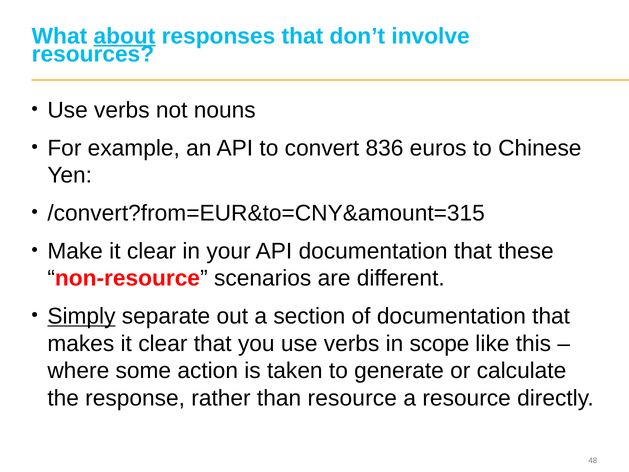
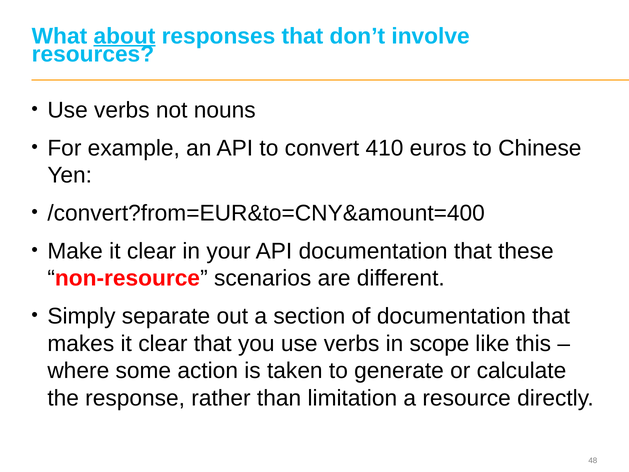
836: 836 -> 410 (384, 148)
/convert?from=EUR&to=CNY&amount=315: /convert?from=EUR&to=CNY&amount=315 -> /convert?from=EUR&to=CNY&amount=400 (266, 213)
Simply underline: present -> none (81, 316)
than resource: resource -> limitation (352, 398)
